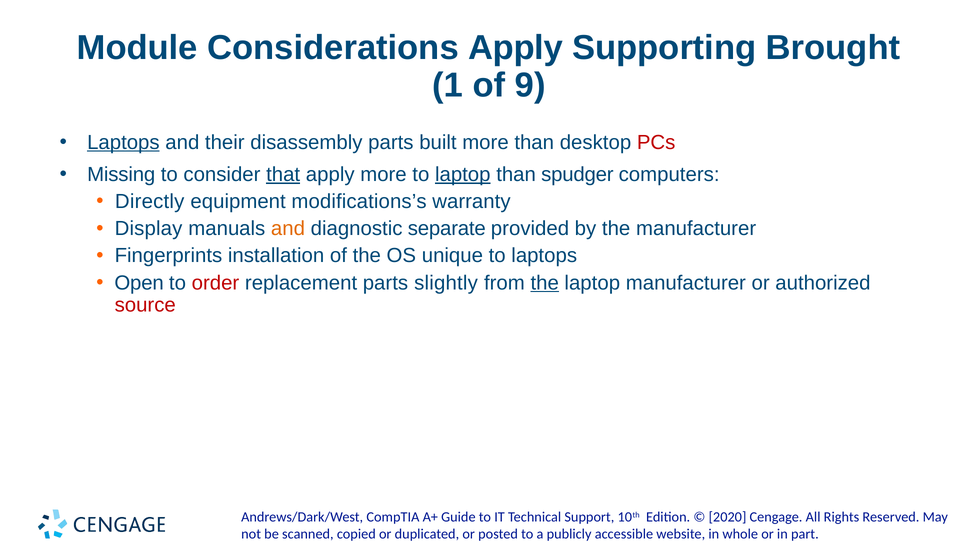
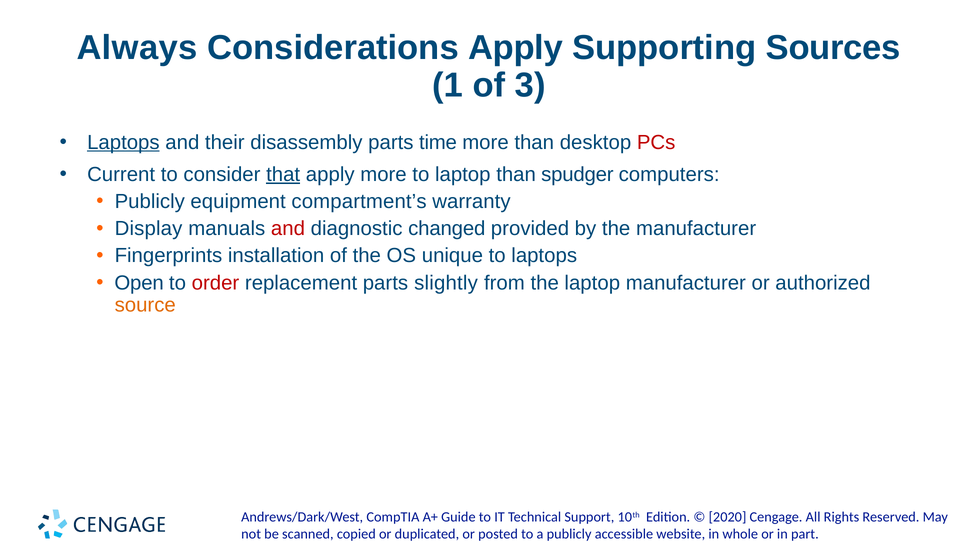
Module: Module -> Always (137, 48)
Brought: Brought -> Sources (833, 48)
9: 9 -> 3 (530, 85)
built: built -> time (438, 142)
Missing: Missing -> Current (121, 175)
laptop underline: present -> none (463, 175)
Directly: Directly -> Publicly (150, 202)
modifications’s: modifications’s -> compartment’s (359, 202)
and colour: orange -> red (288, 229)
separate: separate -> changed (447, 229)
the underline: present -> none (545, 283)
source colour: red -> orange (145, 305)
